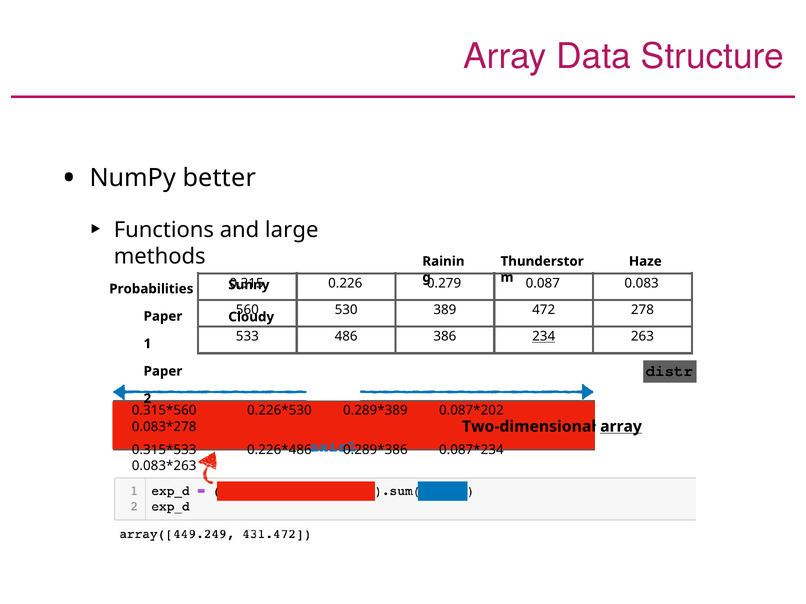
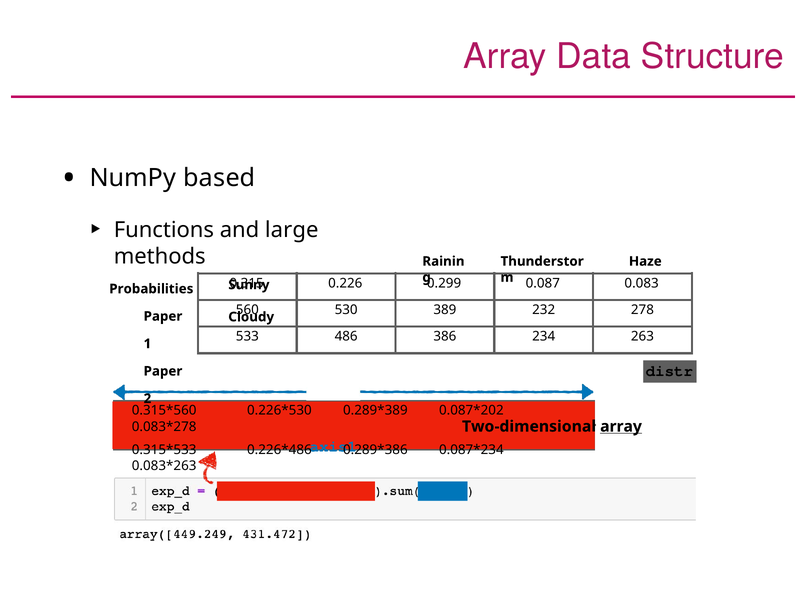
better: better -> based (219, 178)
0.279: 0.279 -> 0.299 (444, 283)
472: 472 -> 232 (544, 310)
234 underline: present -> none (544, 337)
